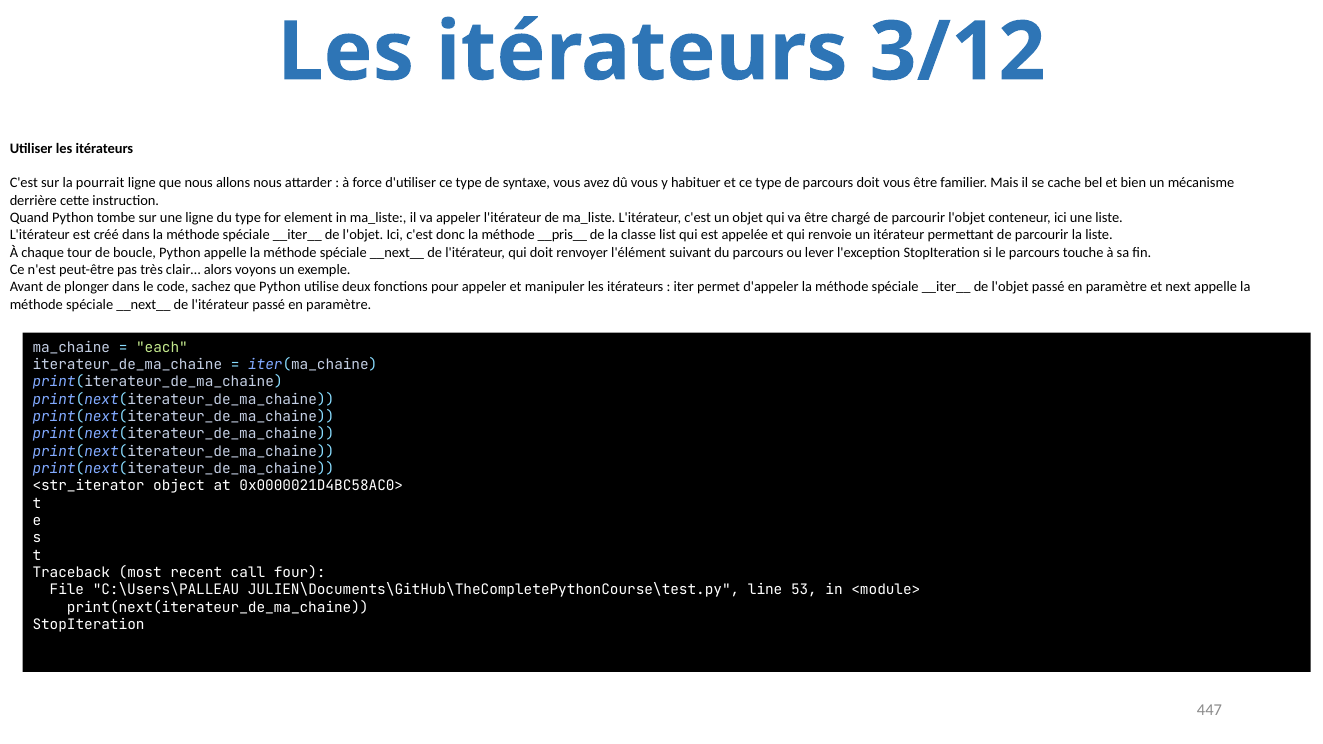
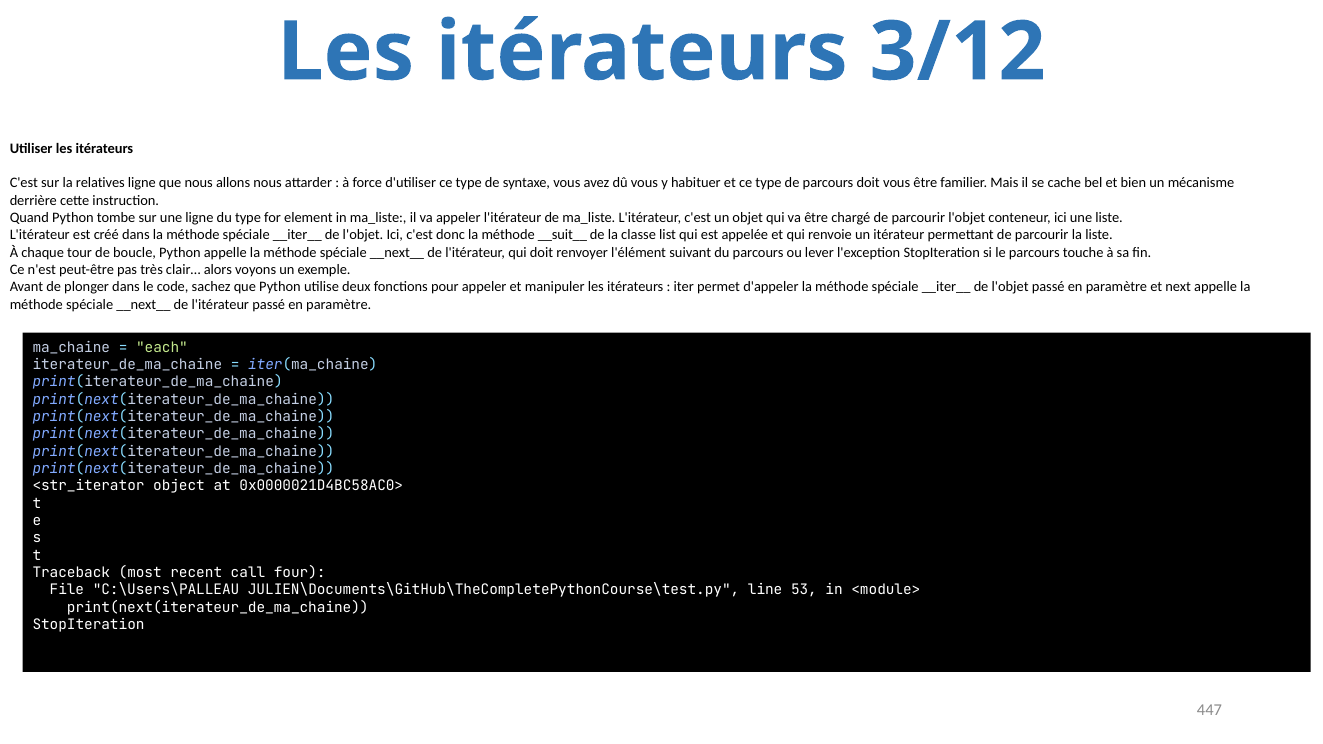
pourrait: pourrait -> relatives (100, 183)
__pris__: __pris__ -> __suit__ (562, 235)
